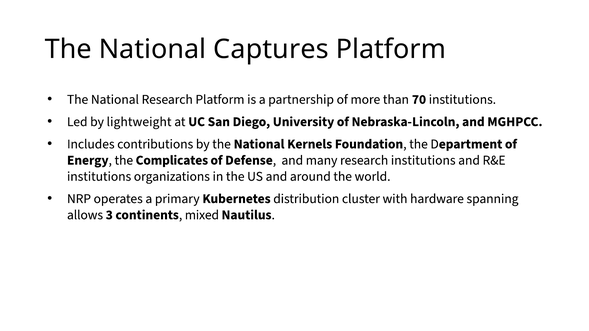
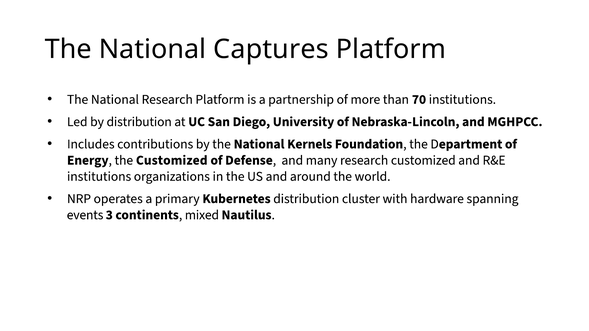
by lightweight: lightweight -> distribution (139, 122)
the Complicates: Complicates -> Customized (172, 160)
research institutions: institutions -> customized (423, 160)
allows: allows -> events (85, 215)
